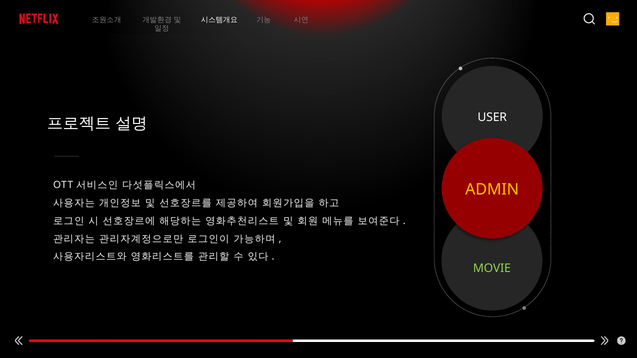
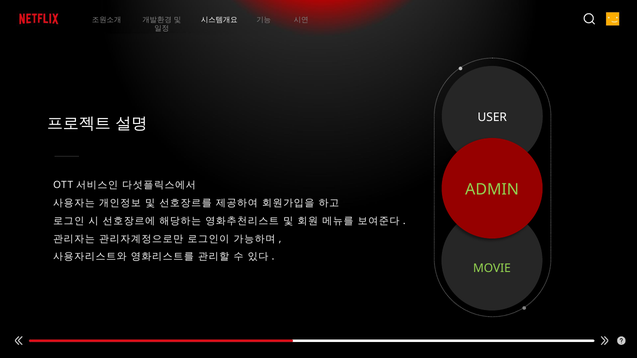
ADMIN colour: yellow -> light green (492, 190)
